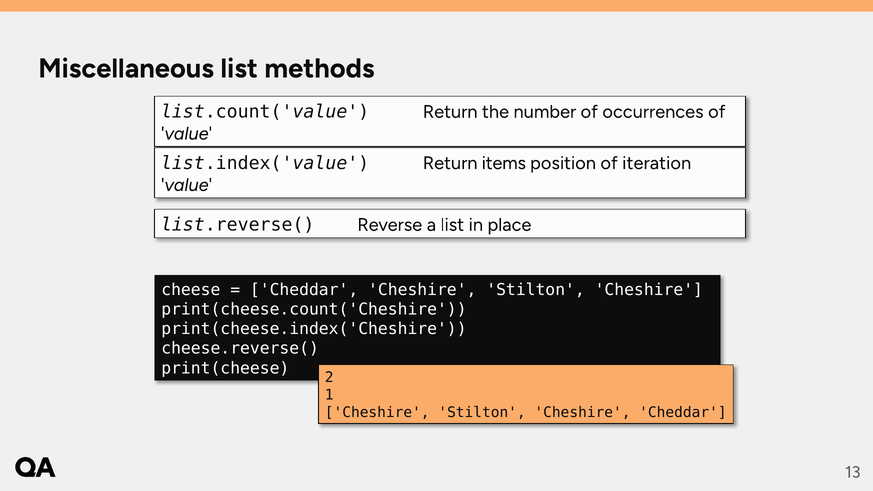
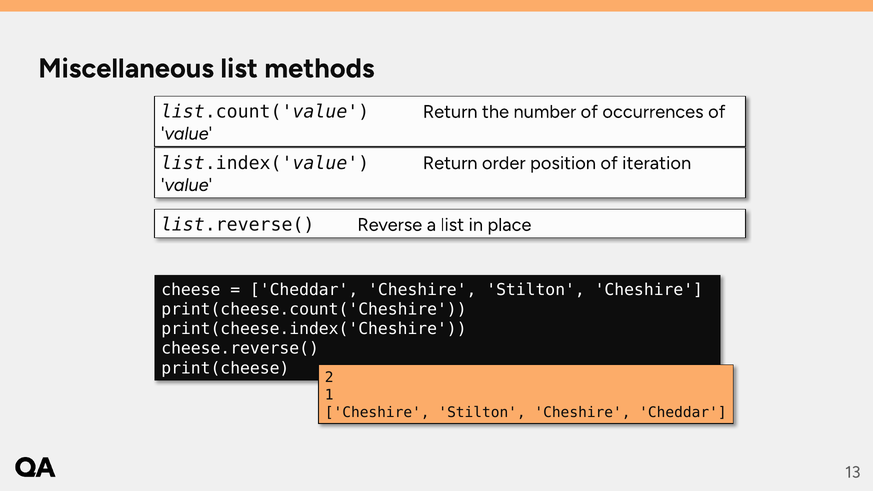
items: items -> order (504, 163)
